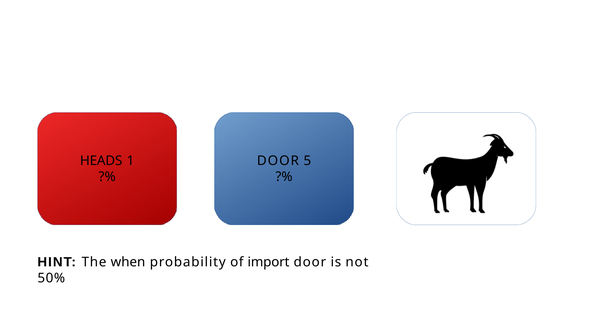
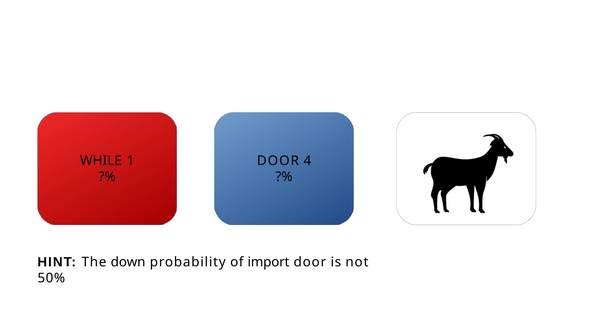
HEADS: HEADS -> WHILE (101, 161)
5: 5 -> 4 (307, 161)
when: when -> down (128, 263)
